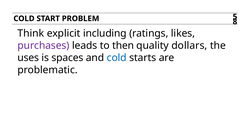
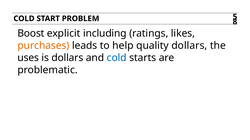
Think: Think -> Boost (31, 33)
purchases colour: purple -> orange (43, 46)
then: then -> help (123, 46)
is spaces: spaces -> dollars (67, 58)
